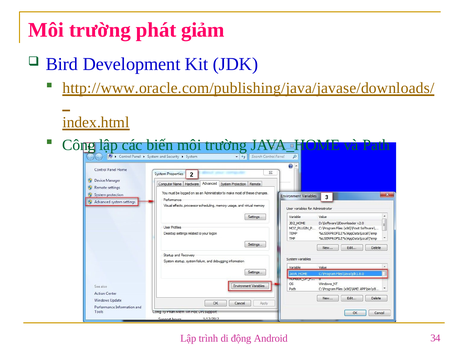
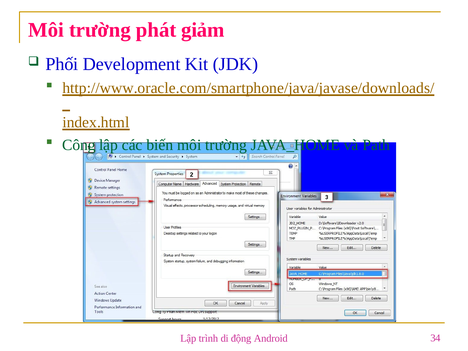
Bird: Bird -> Phối (62, 64)
http://www.oracle.com/publishing/java/javase/downloads/: http://www.oracle.com/publishing/java/javase/downloads/ -> http://www.oracle.com/smartphone/java/javase/downloads/ (248, 88)
